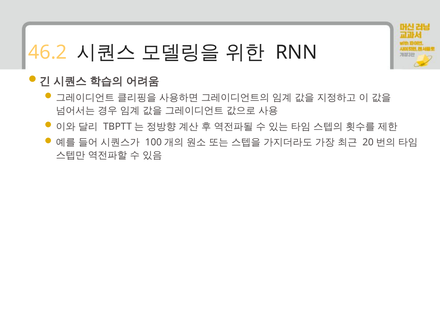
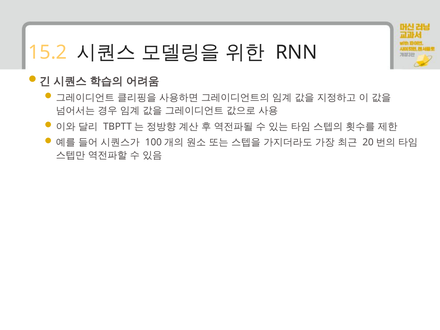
46.2: 46.2 -> 15.2 (48, 52)
